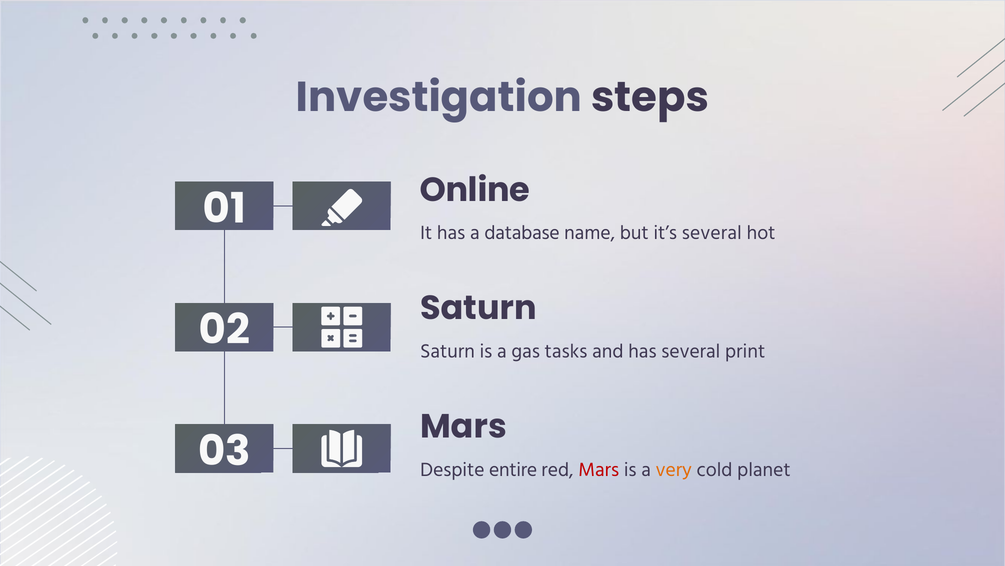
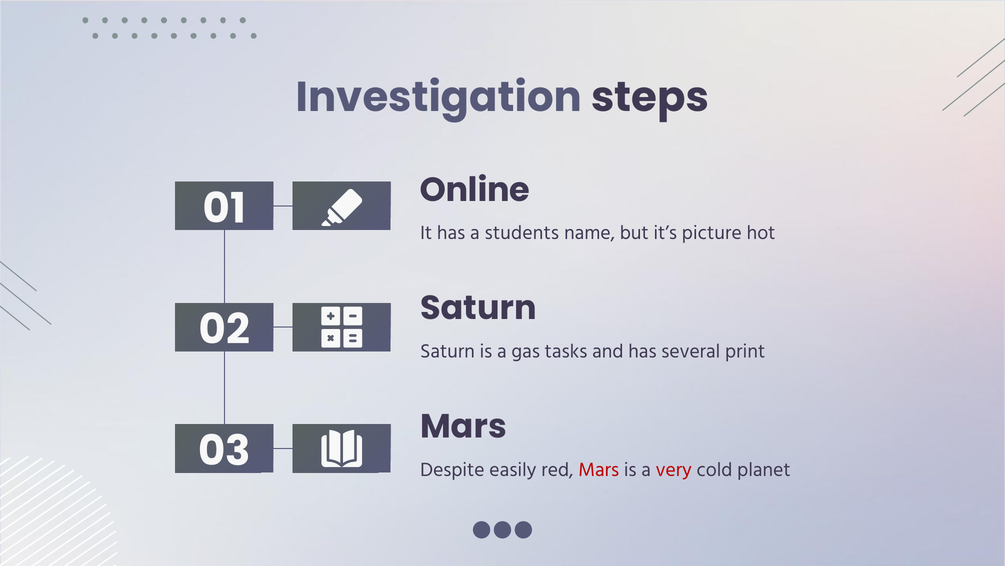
database: database -> students (522, 233)
it’s several: several -> picture (712, 233)
entire: entire -> easily (513, 469)
very colour: orange -> red (674, 469)
